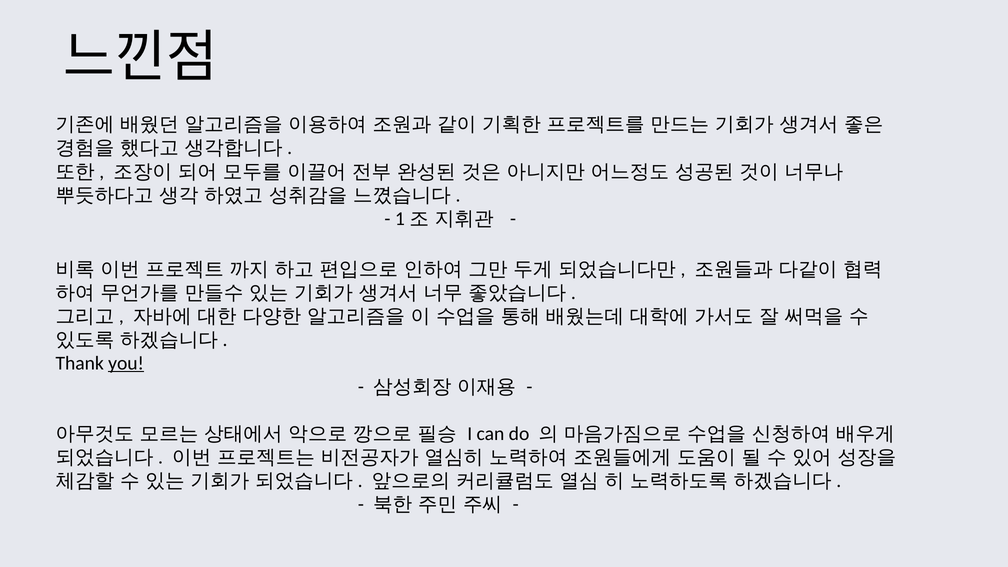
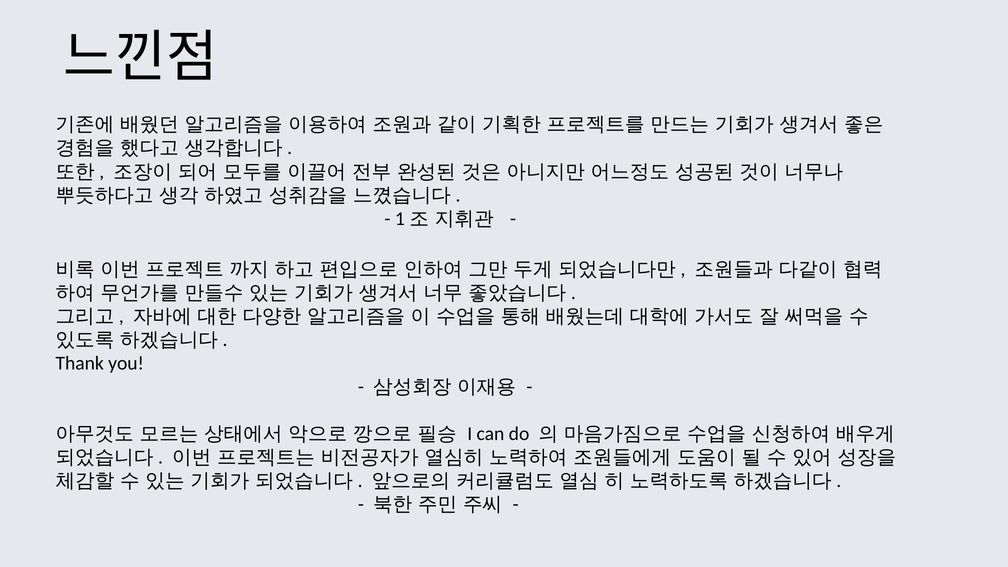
you underline: present -> none (126, 363)
